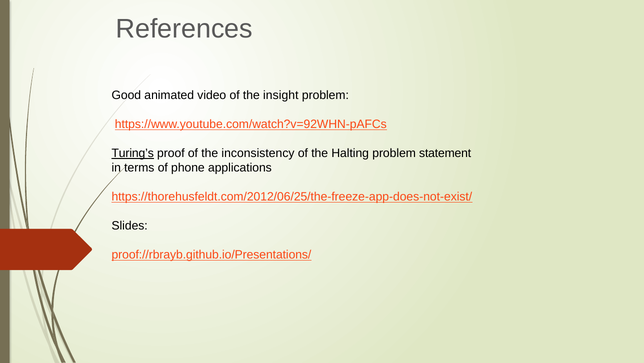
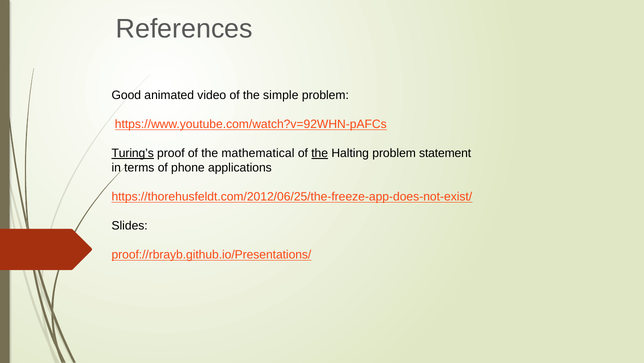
insight: insight -> simple (281, 95)
inconsistency: inconsistency -> mathematical (258, 153)
the underline: none -> present (320, 153)
